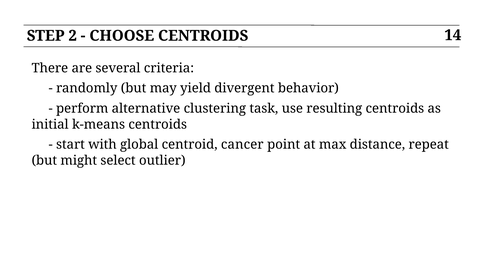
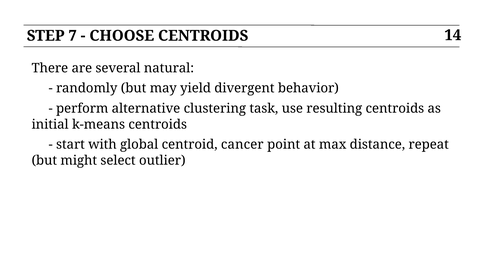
2: 2 -> 7 (73, 36)
criteria: criteria -> natural (169, 68)
